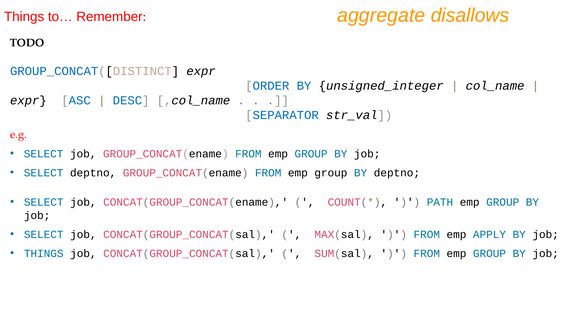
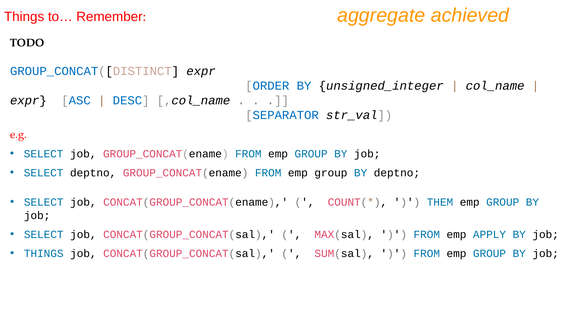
disallows: disallows -> achieved (470, 15)
PATH: PATH -> THEM (440, 202)
